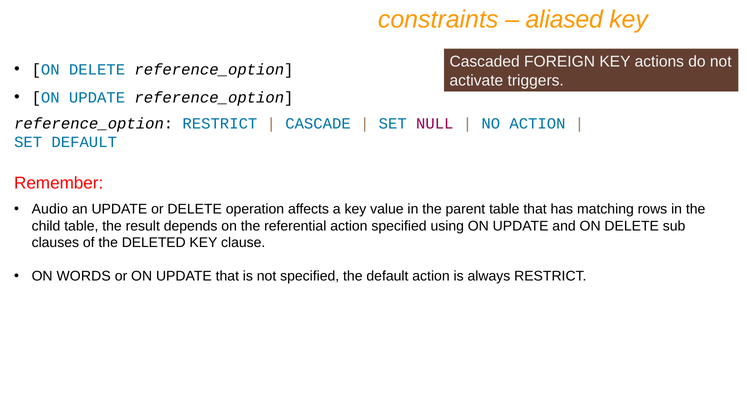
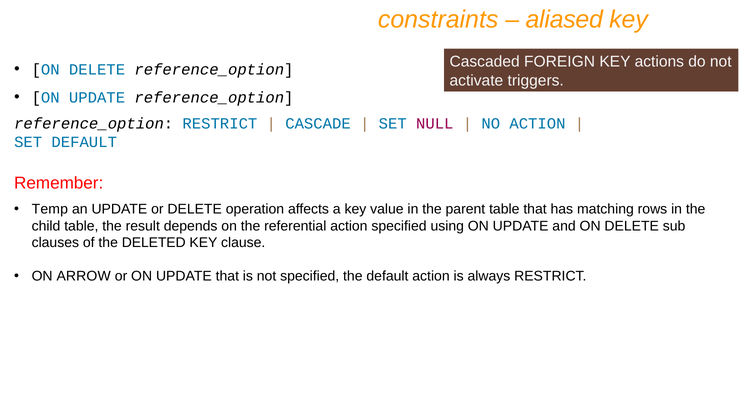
Audio: Audio -> Temp (50, 209)
WORDS: WORDS -> ARROW (84, 276)
